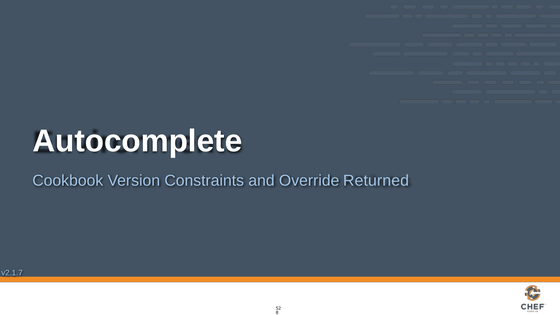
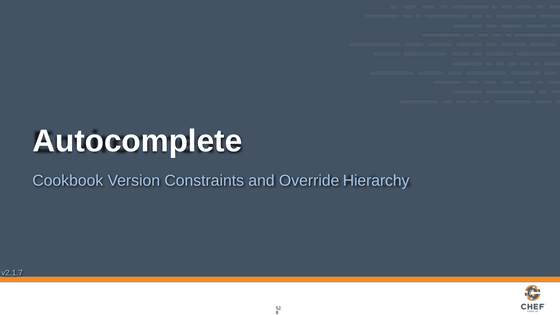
Returned: Returned -> Hierarchy (376, 181)
